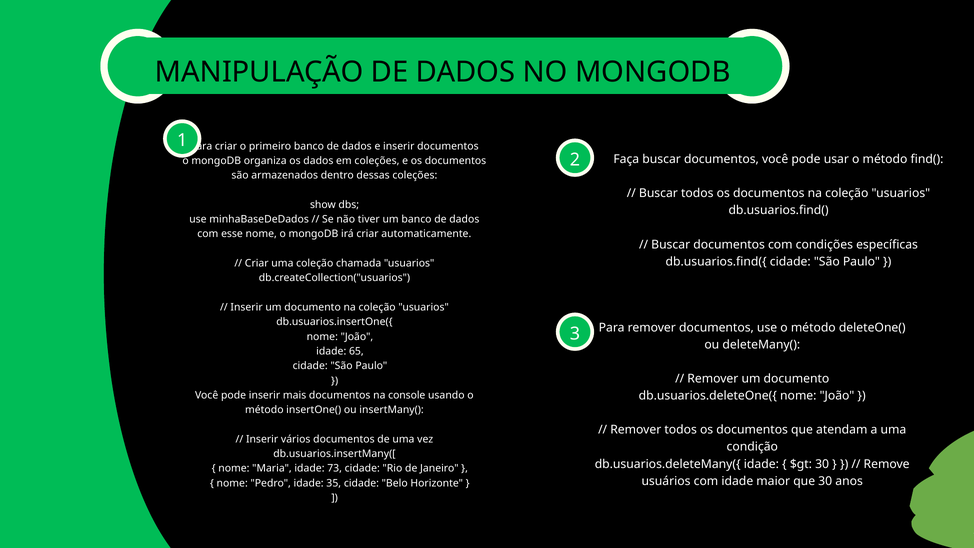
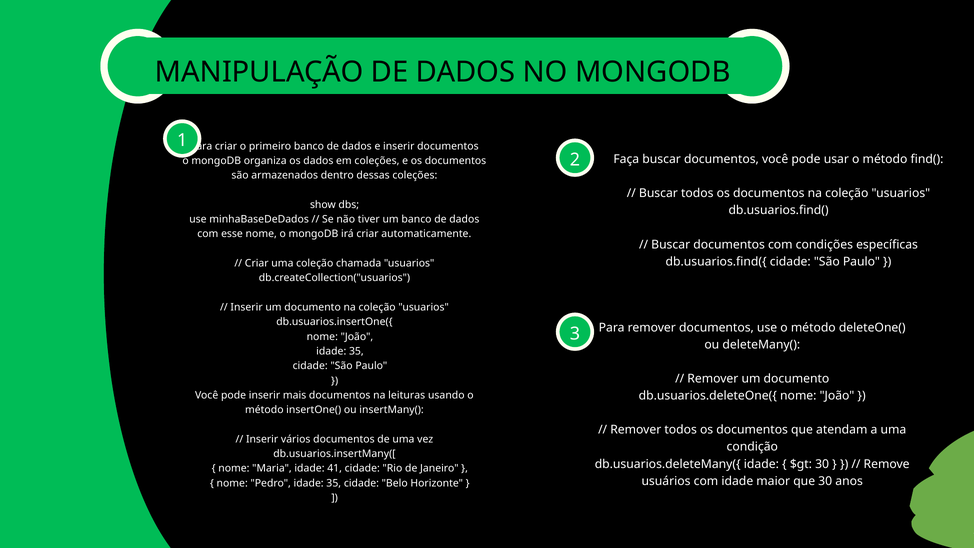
65: 65 -> 35 (356, 351)
console: console -> leituras (407, 395)
73: 73 -> 41 (335, 468)
